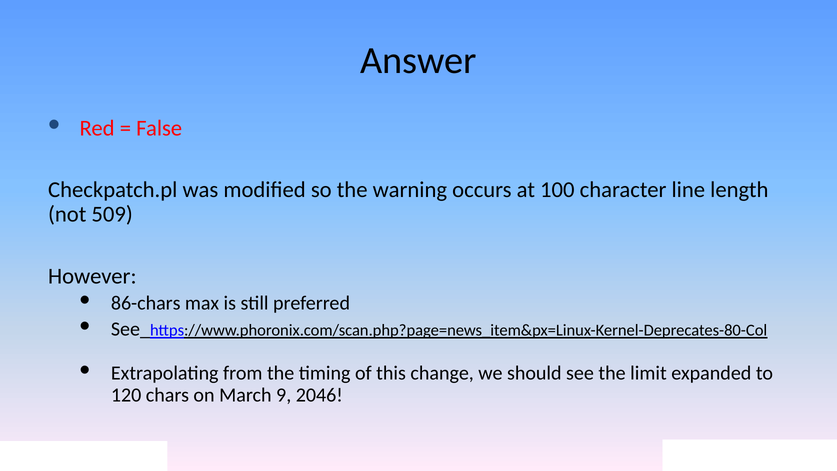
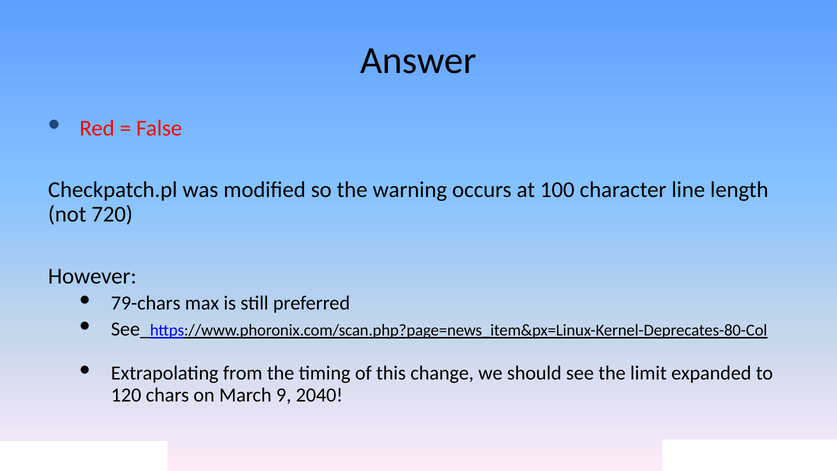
509: 509 -> 720 (112, 214)
86-chars: 86-chars -> 79-chars (146, 303)
2046: 2046 -> 2040 (319, 395)
